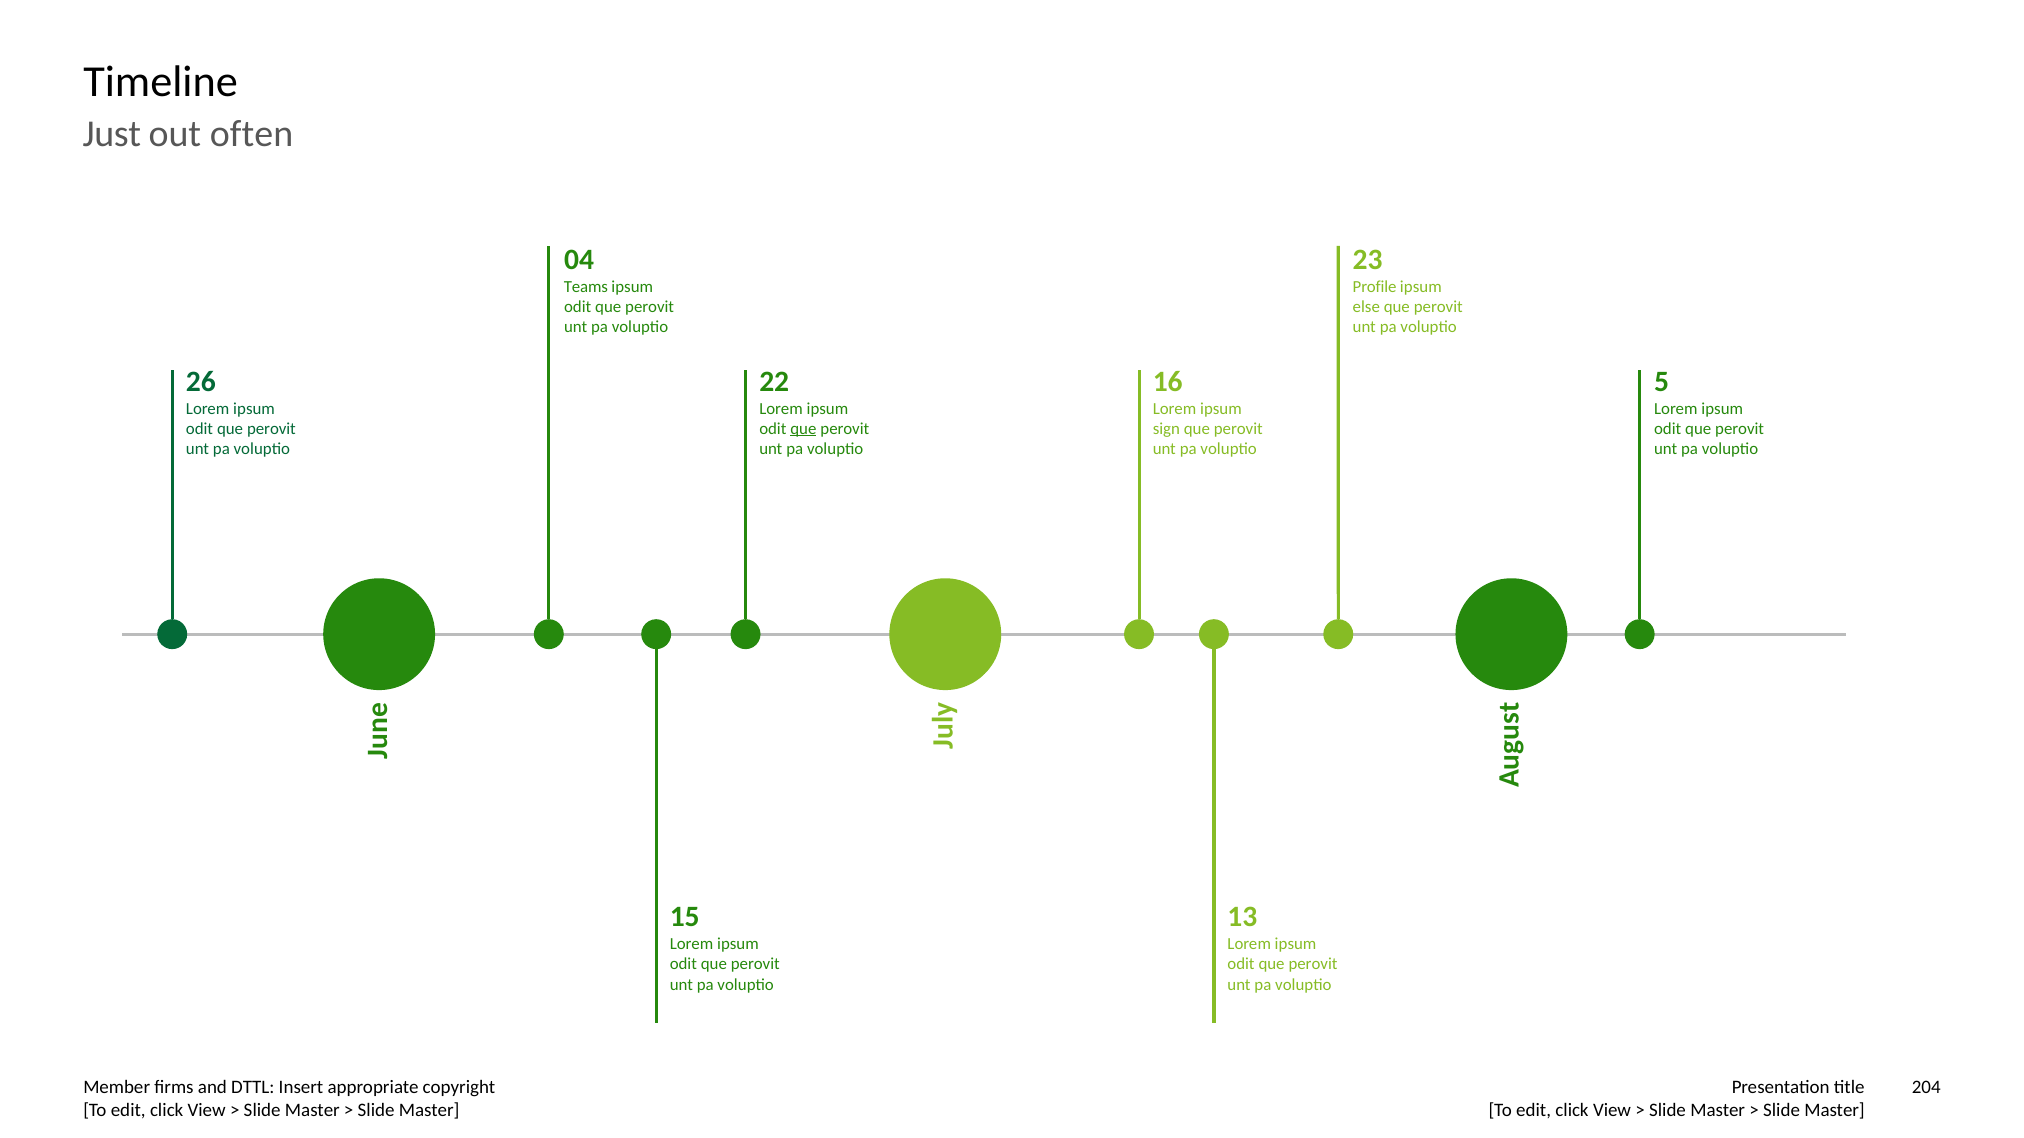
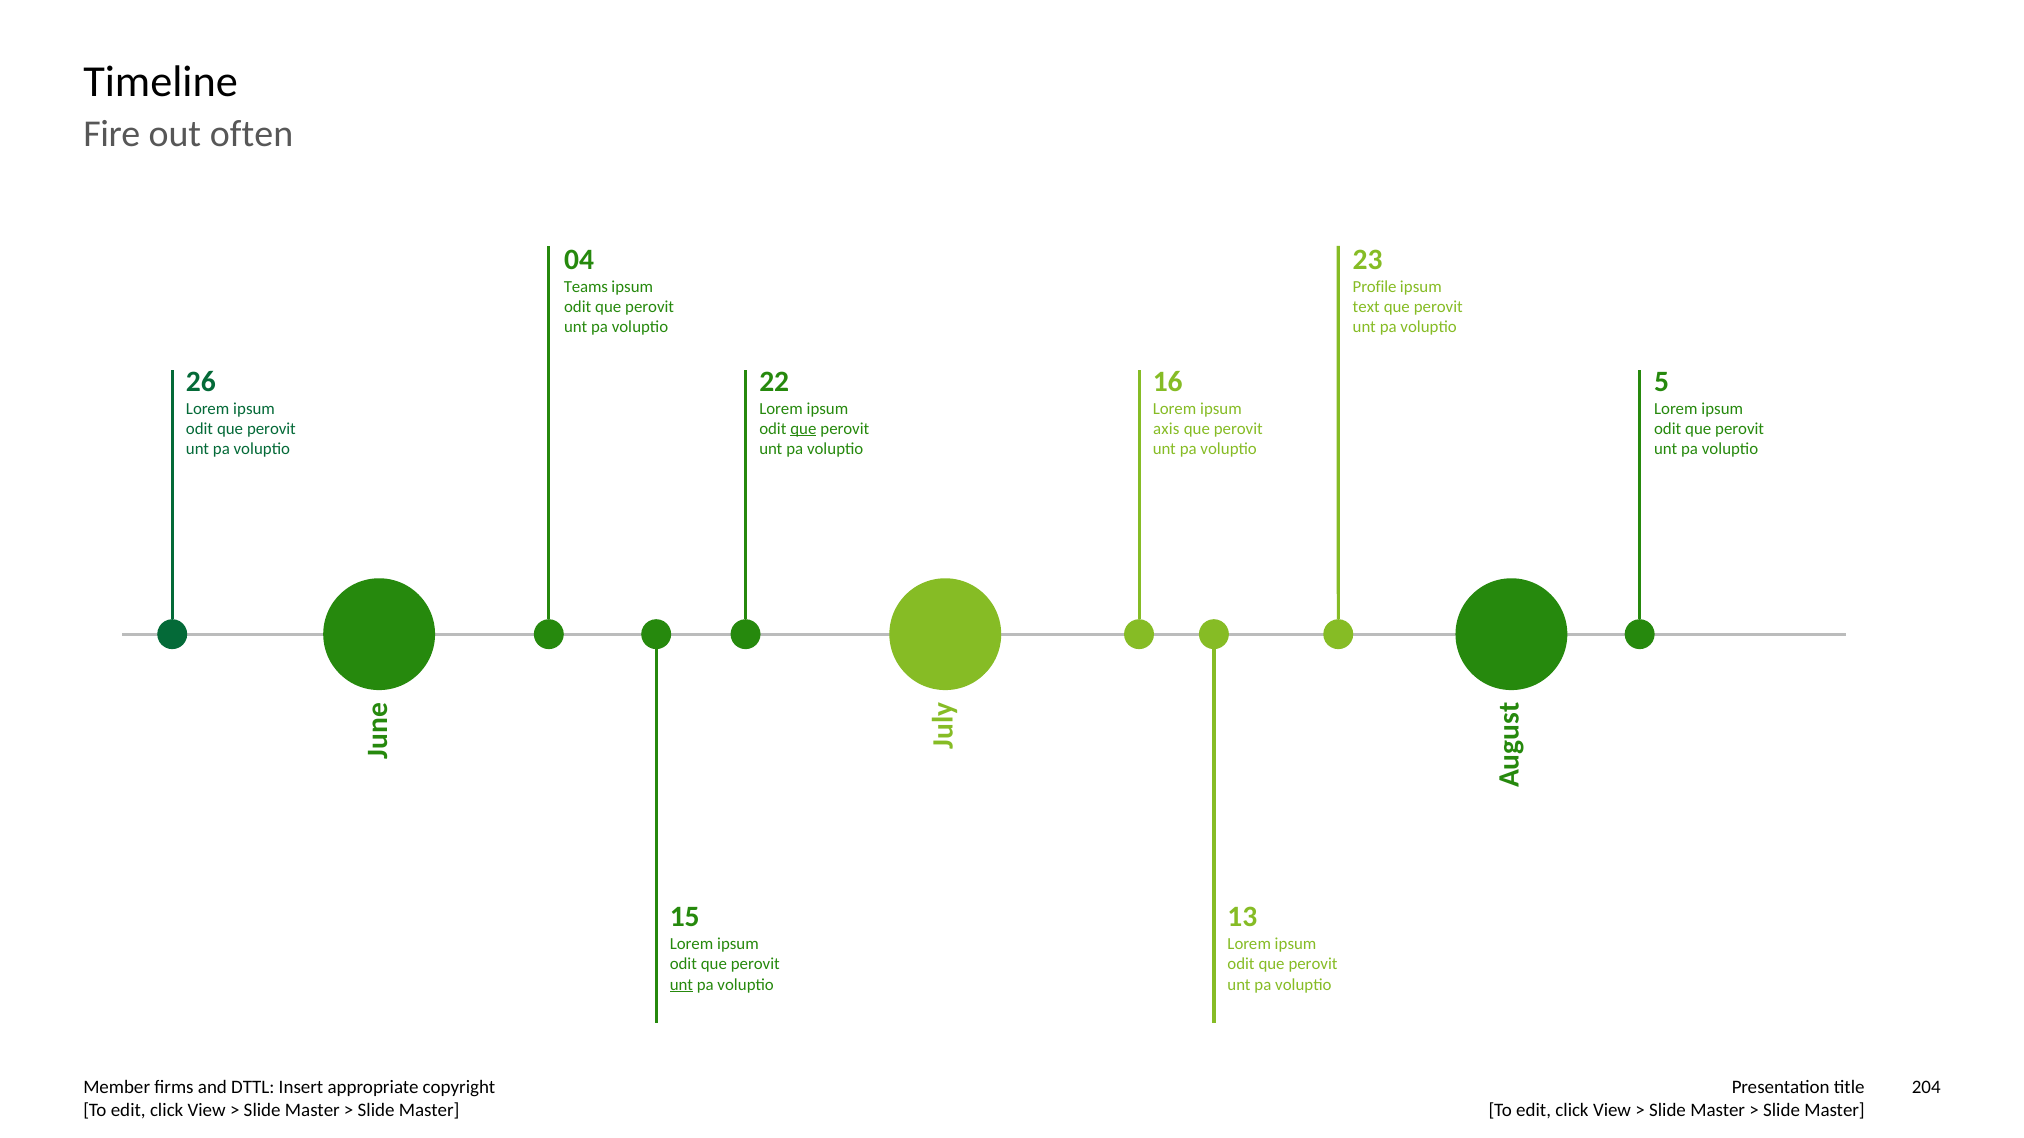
Just: Just -> Fire (112, 134)
else: else -> text (1366, 307)
sign: sign -> axis (1166, 429)
unt underline: none -> present (681, 985)
